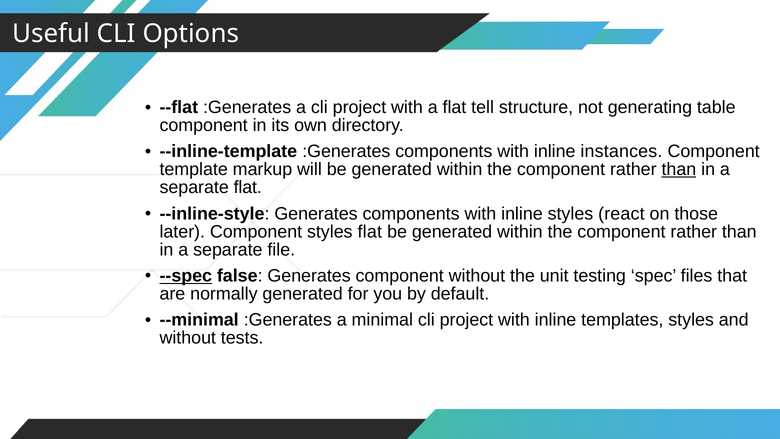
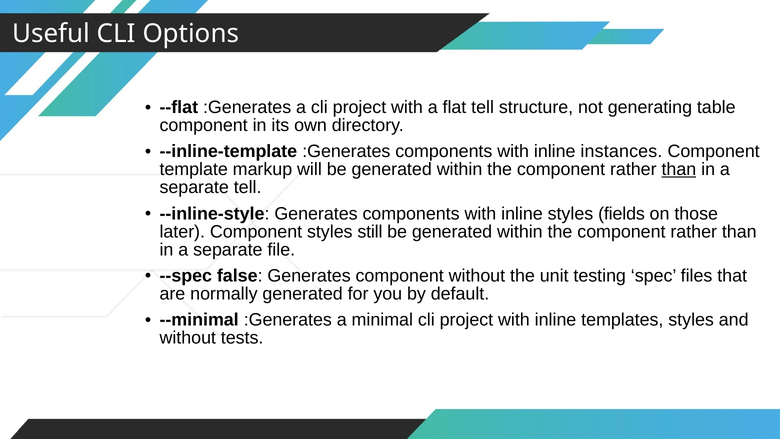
separate flat: flat -> tell (248, 187)
react: react -> fields (622, 213)
styles flat: flat -> still (370, 231)
--spec underline: present -> none (186, 276)
